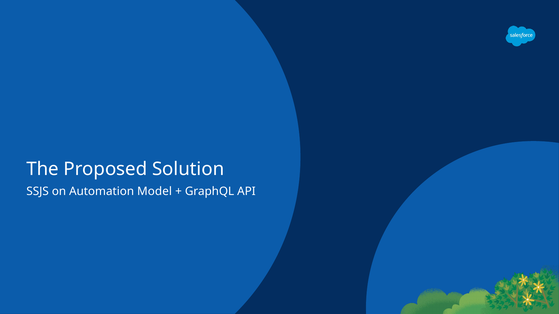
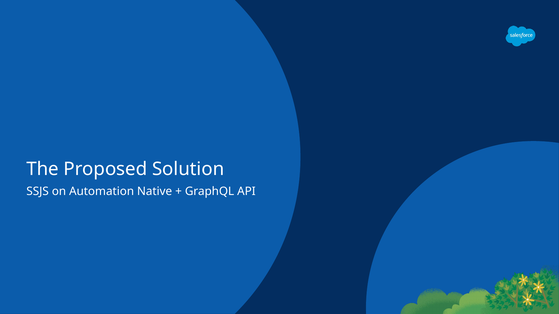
Model: Model -> Native (155, 192)
